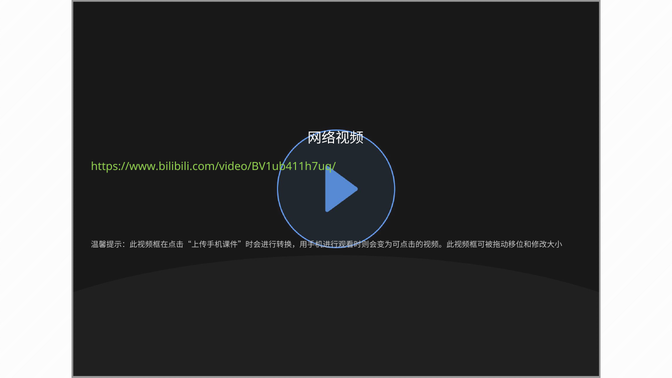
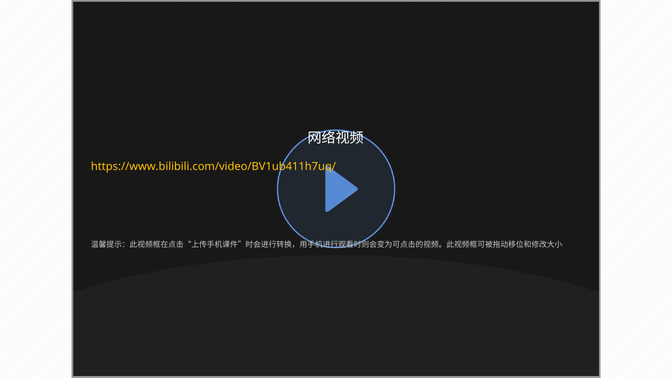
https://www.bilibili.com/video/BV1ub411h7uq/ colour: light green -> yellow (213, 167)
